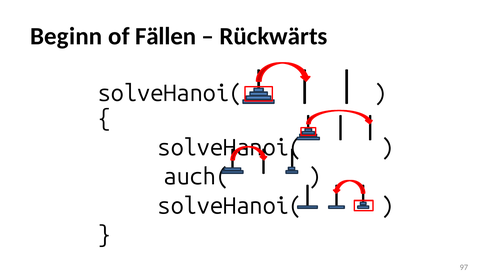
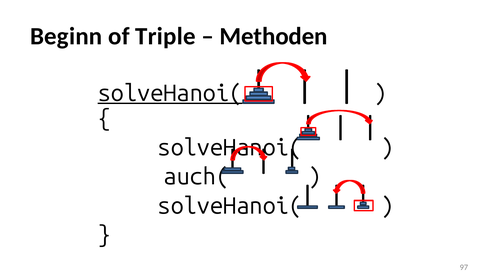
Fällen: Fällen -> Triple (165, 36)
Rückwärts: Rückwärts -> Methoden (274, 36)
solveHanoi( underline: none -> present (170, 93)
